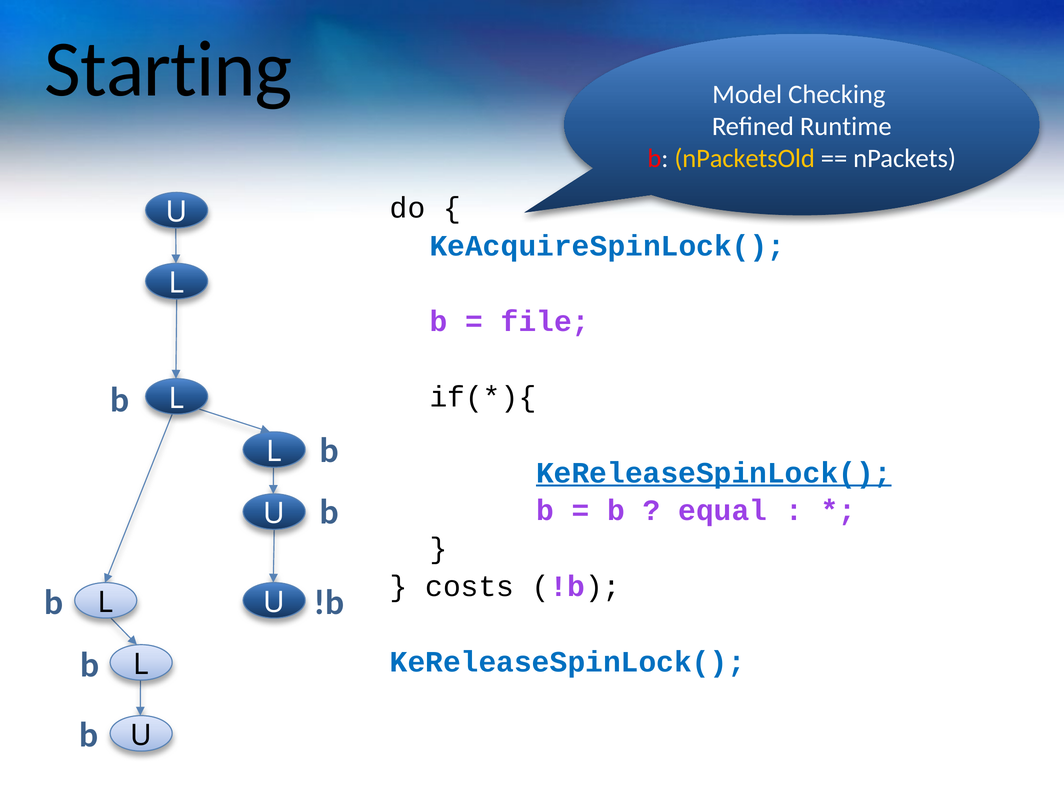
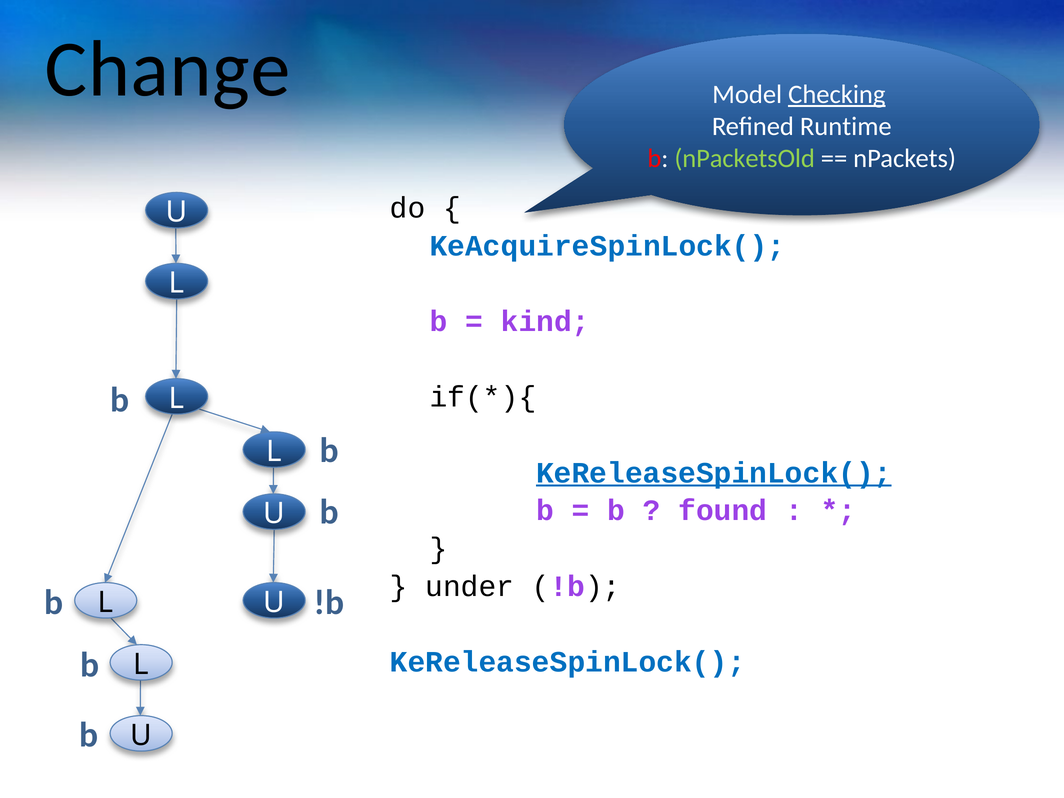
Starting: Starting -> Change (168, 69)
Checking underline: none -> present (837, 95)
nPacketsOld colour: yellow -> light green (745, 158)
file: file -> kind (545, 322)
equal: equal -> found (723, 511)
costs: costs -> under (470, 586)
